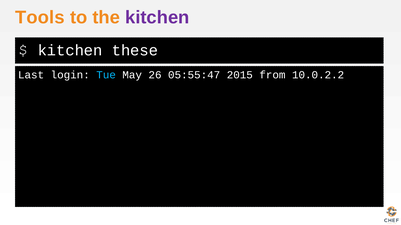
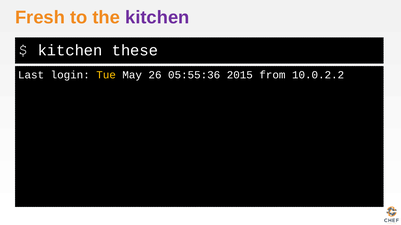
Tools: Tools -> Fresh (40, 17)
Tue colour: light blue -> yellow (106, 75)
05:55:47: 05:55:47 -> 05:55:36 (194, 75)
